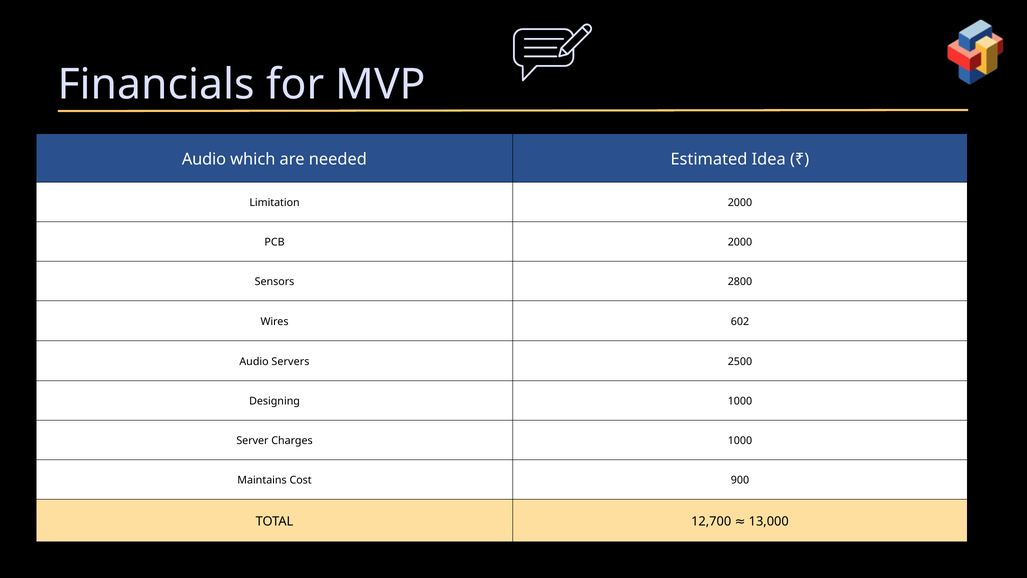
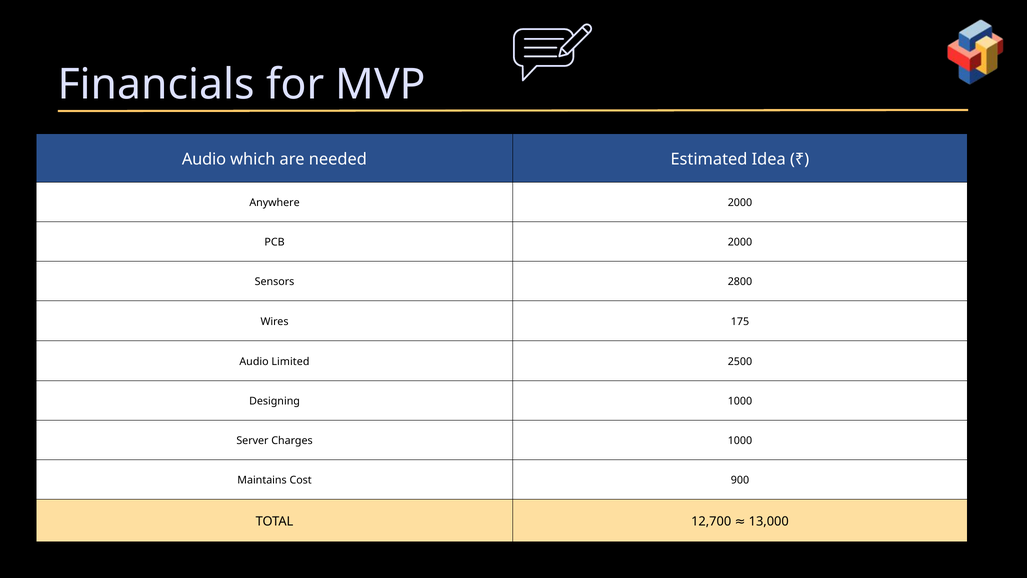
Limitation: Limitation -> Anywhere (275, 202)
602: 602 -> 175 (740, 322)
Servers: Servers -> Limited (290, 361)
